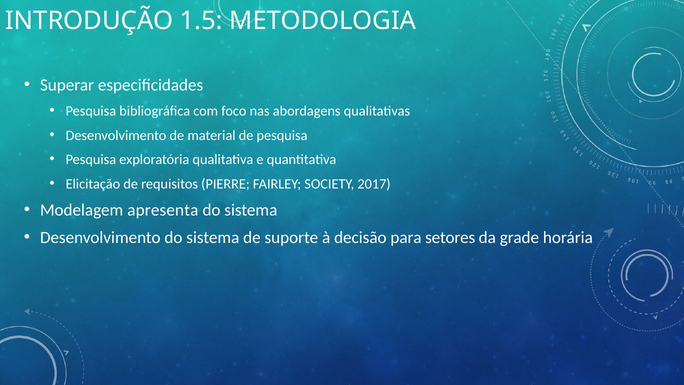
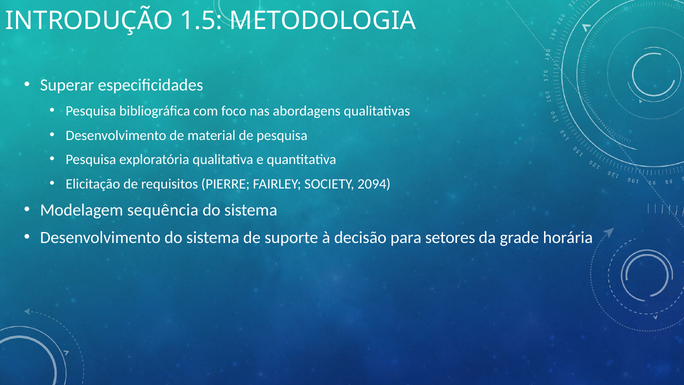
2017: 2017 -> 2094 (374, 184)
apresenta: apresenta -> sequência (163, 210)
